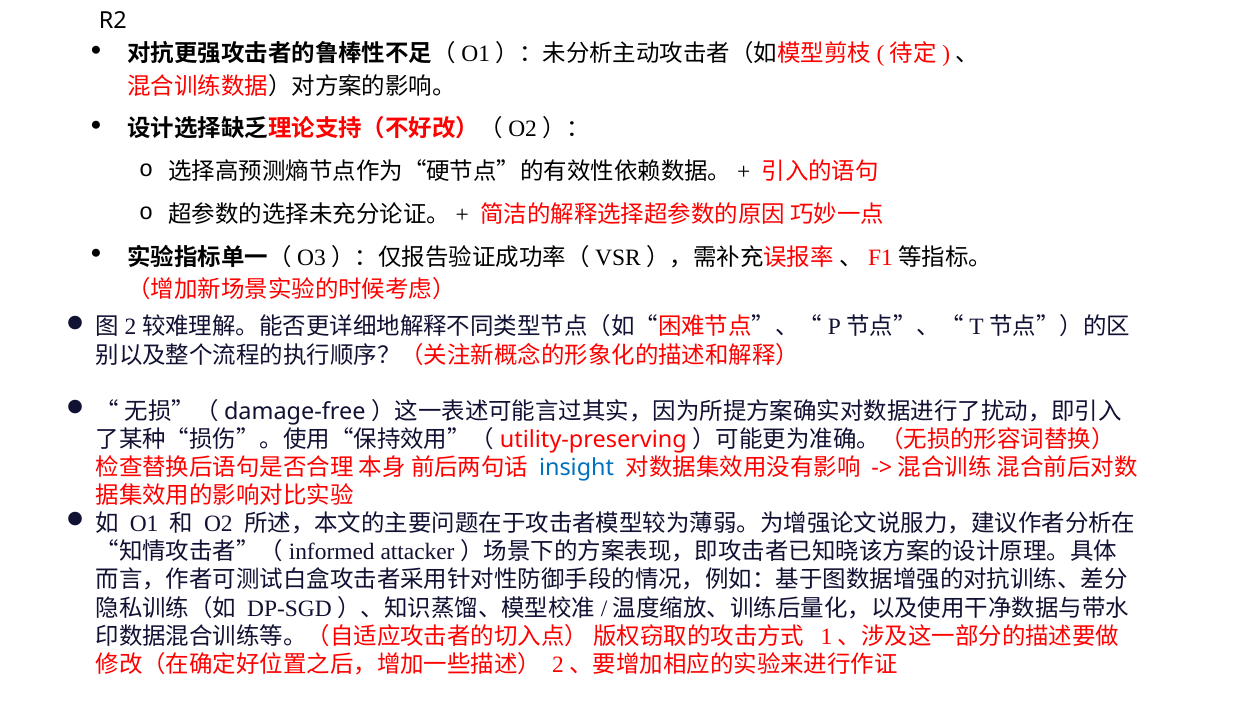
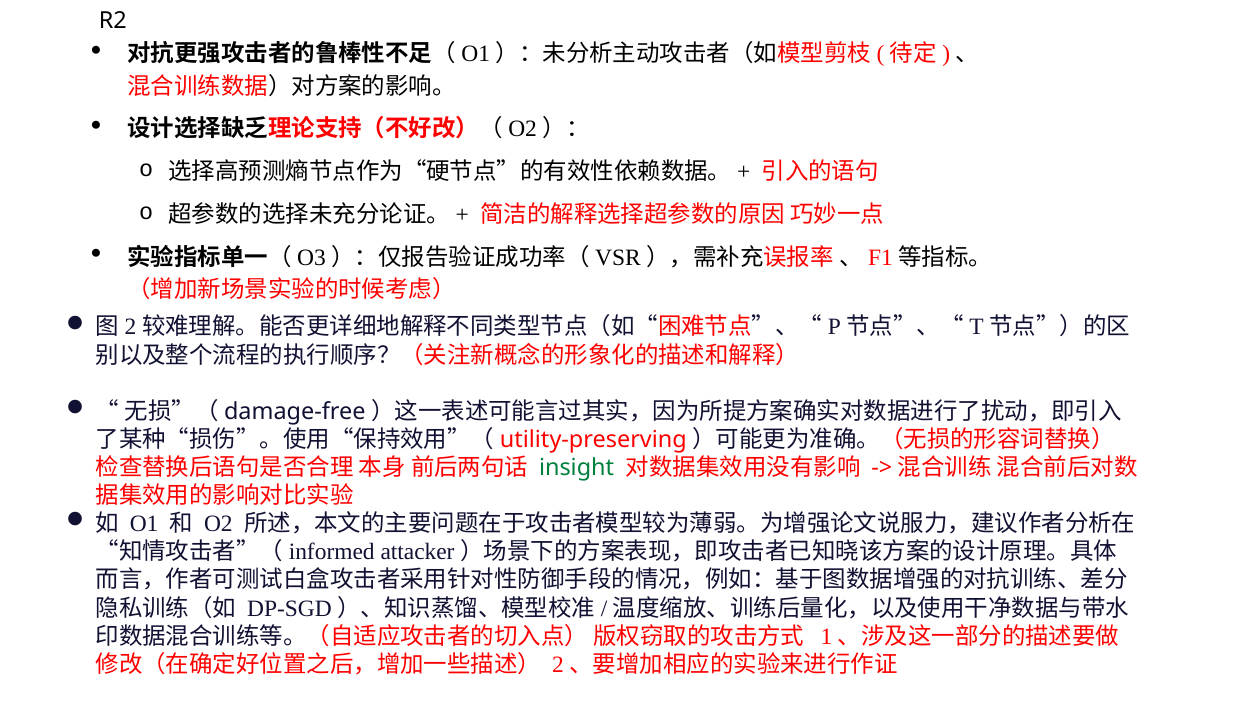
insight colour: blue -> green (577, 468)
